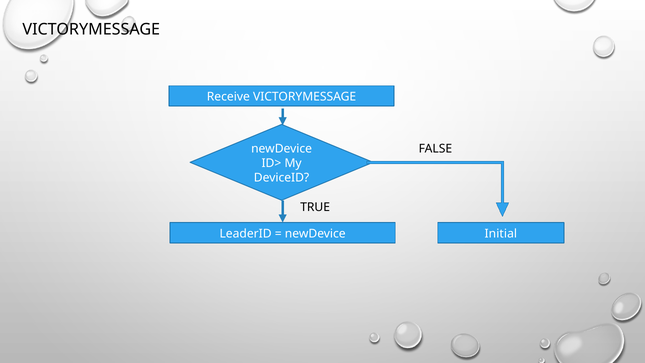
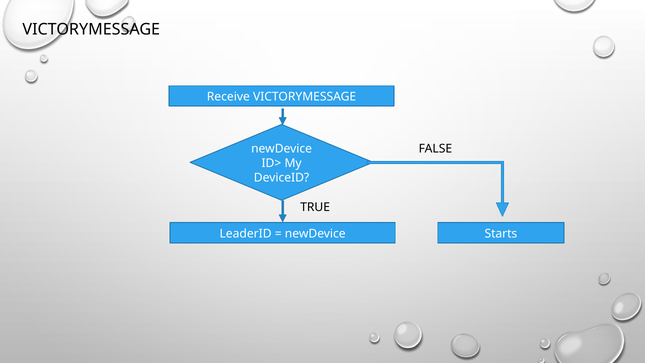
Initial: Initial -> Starts (501, 233)
